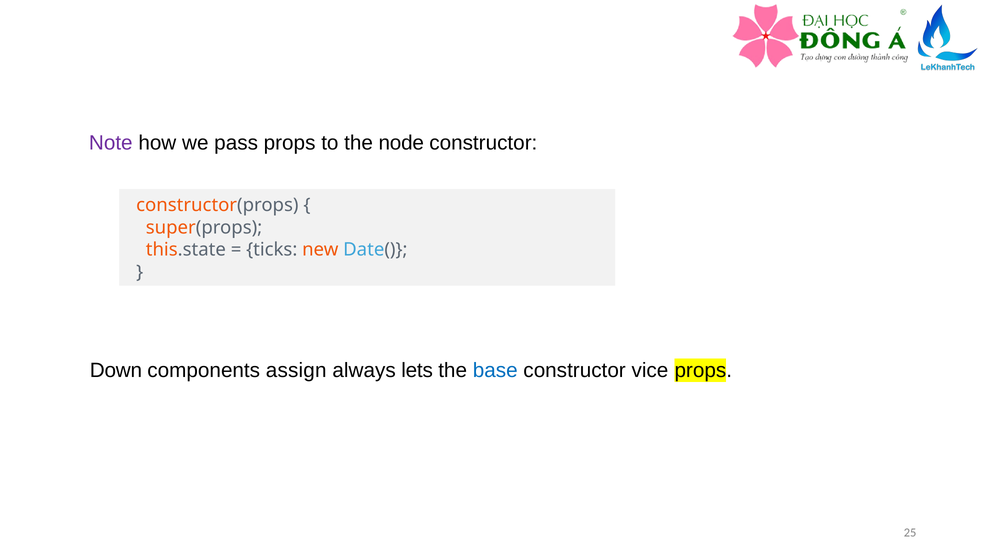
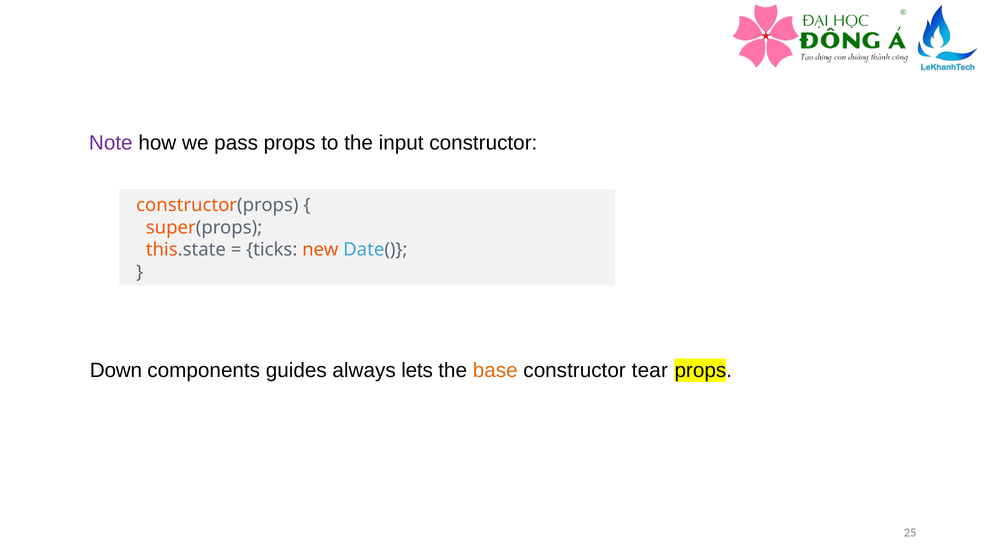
node: node -> input (401, 143)
assign: assign -> guides (296, 371)
base colour: blue -> orange (495, 371)
vice: vice -> tear (650, 371)
